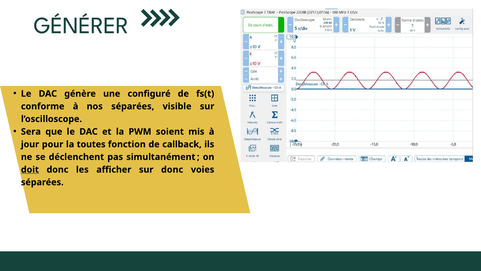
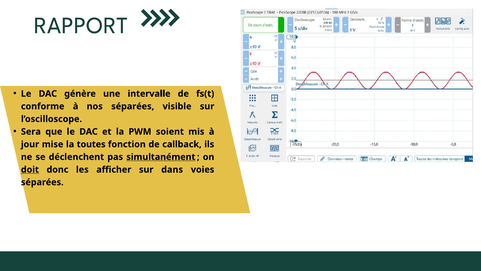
GÉNÉRER: GÉNÉRER -> RAPPORT (81, 25)
configuré: configuré -> intervalle (149, 94)
pour: pour -> mise (53, 144)
simultanément underline: none -> present (161, 157)
sur donc: donc -> dans (172, 169)
